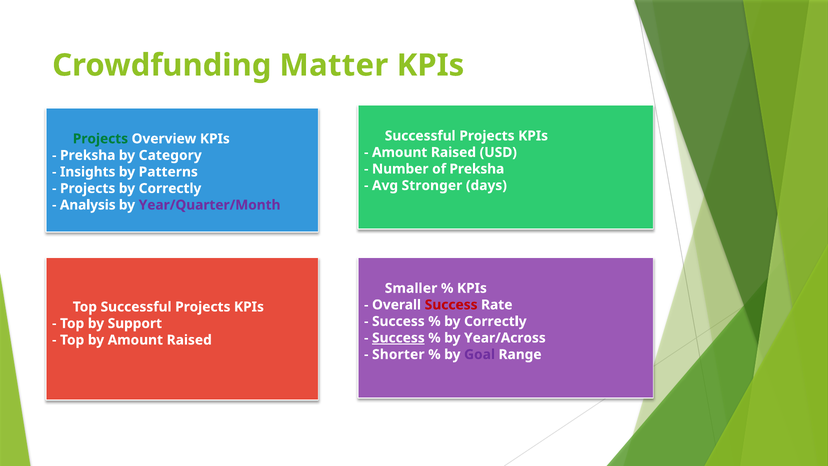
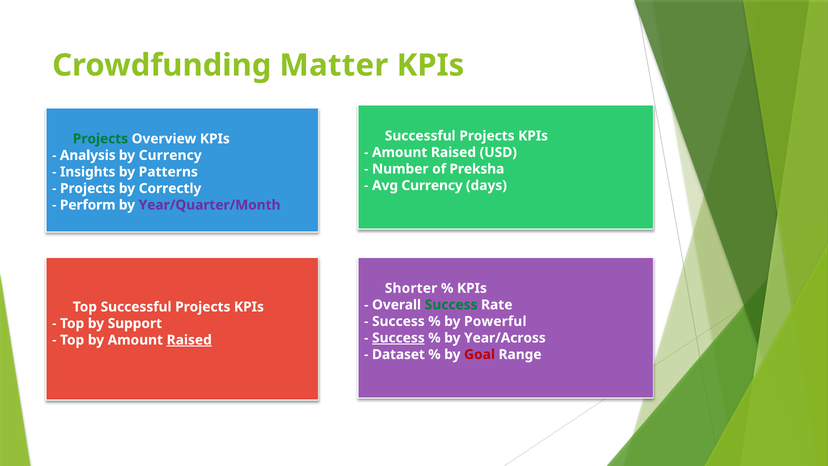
Preksha: Preksha -> Analysis (88, 155)
by Category: Category -> Currency (170, 155)
Avg Stronger: Stronger -> Currency (432, 185)
Analysis: Analysis -> Perform (88, 205)
Smaller: Smaller -> Shorter (411, 288)
Success colour: red -> green (451, 305)
Correctly: Correctly -> Powerful (495, 321)
Raised underline: none -> present (189, 340)
Shorter: Shorter -> Dataset (398, 354)
Goal colour: purple -> red (480, 354)
